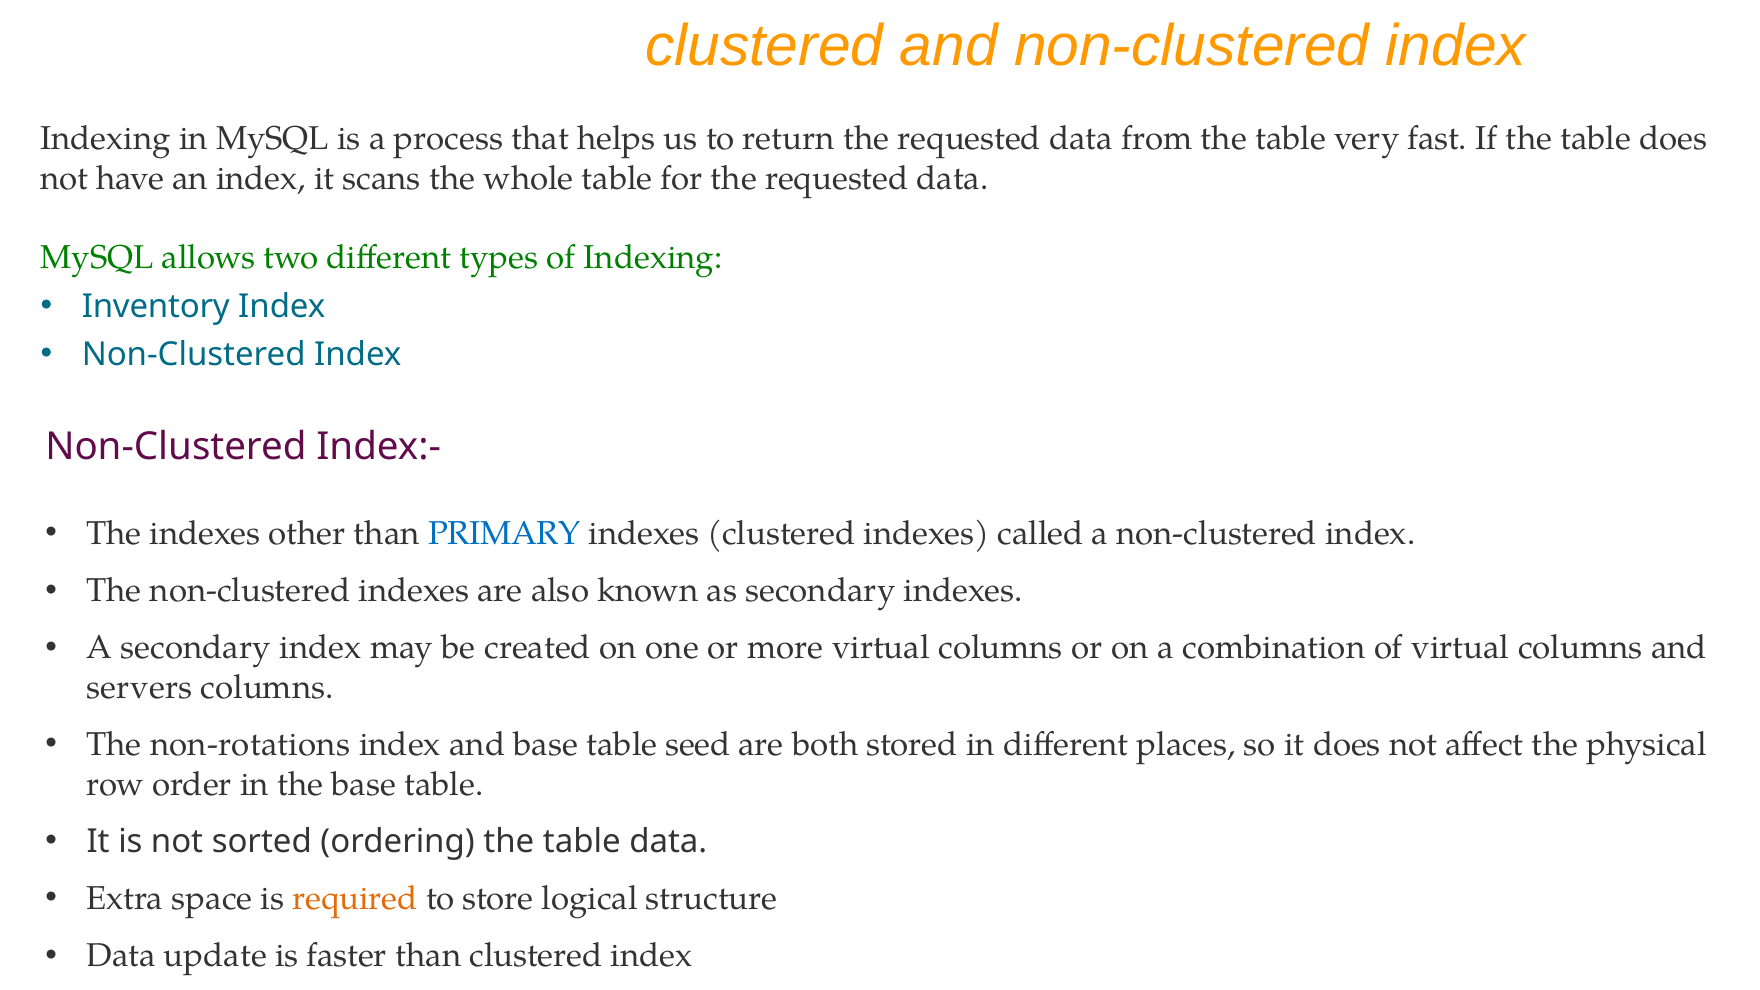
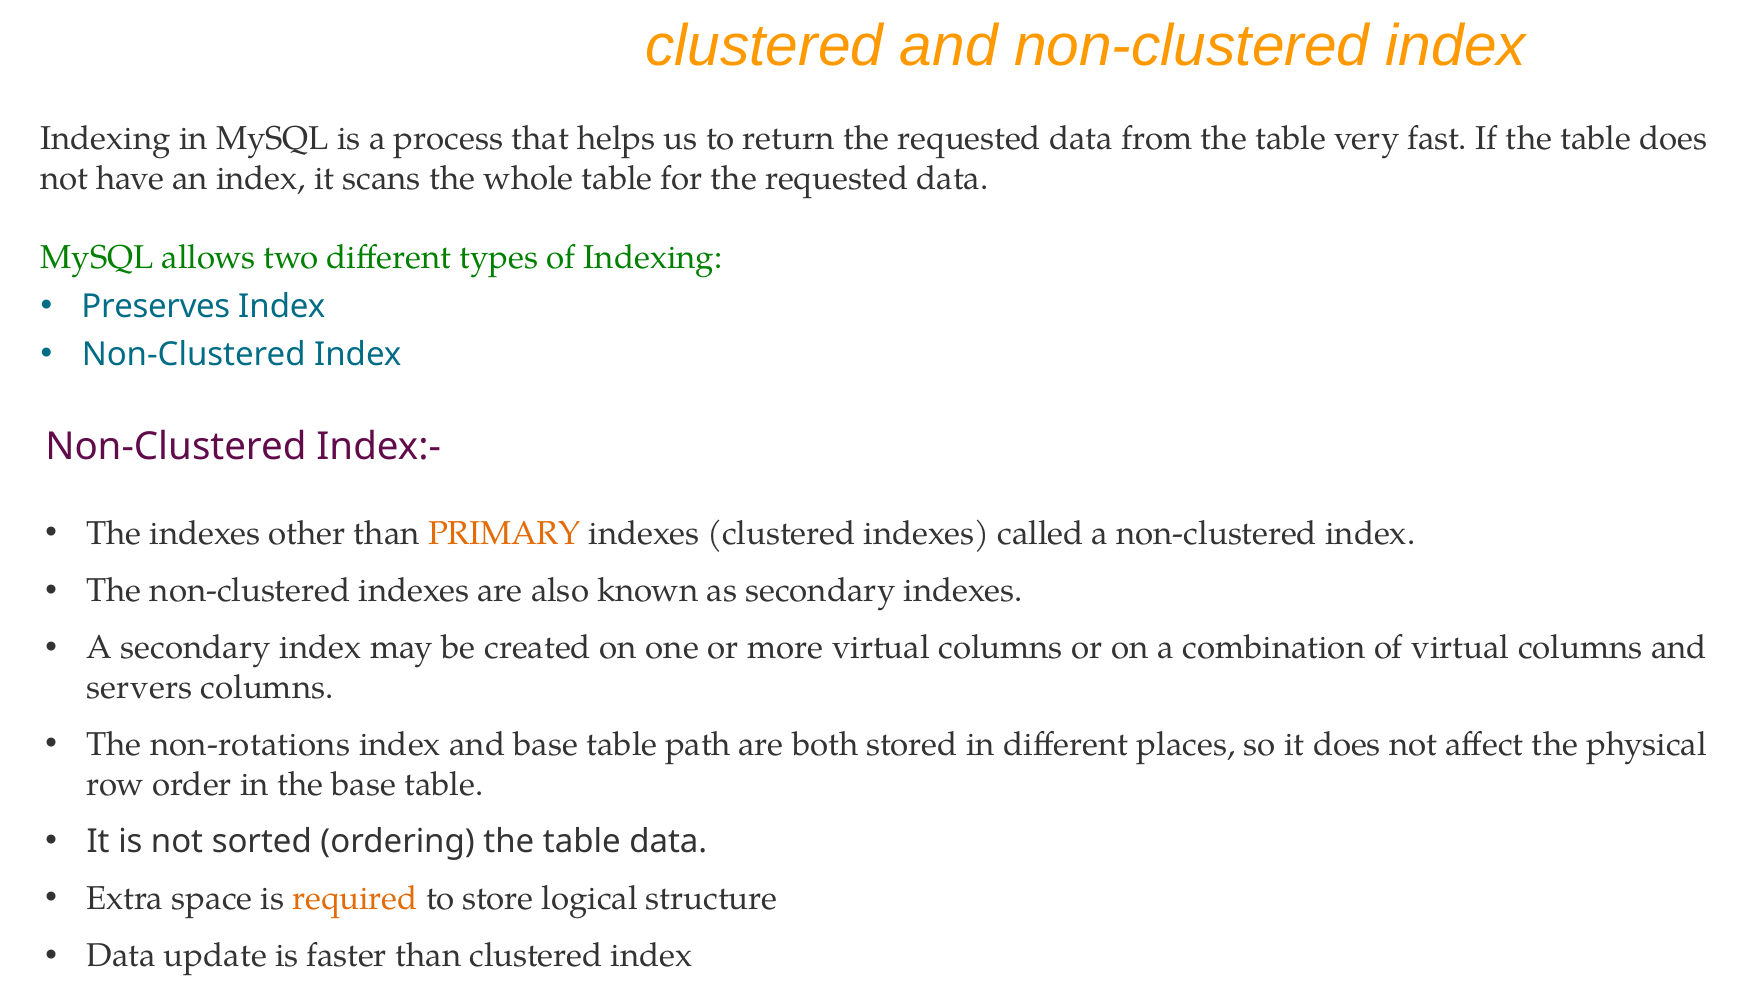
Inventory: Inventory -> Preserves (156, 306)
PRIMARY colour: blue -> orange (504, 534)
seed: seed -> path (698, 745)
